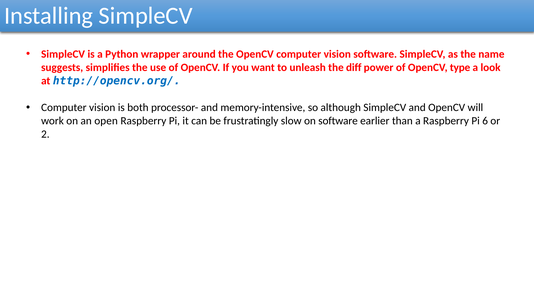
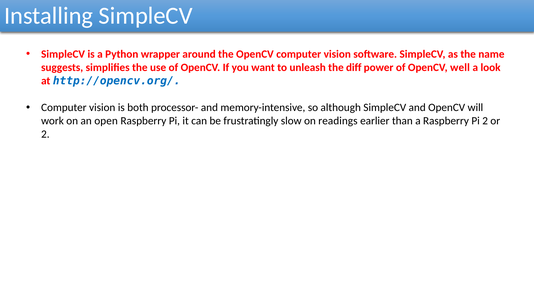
type: type -> well (460, 68)
on software: software -> readings (338, 121)
Pi 6: 6 -> 2 (485, 121)
